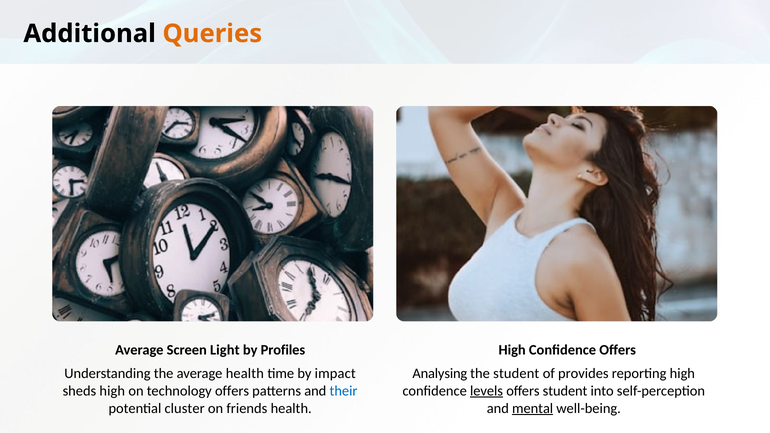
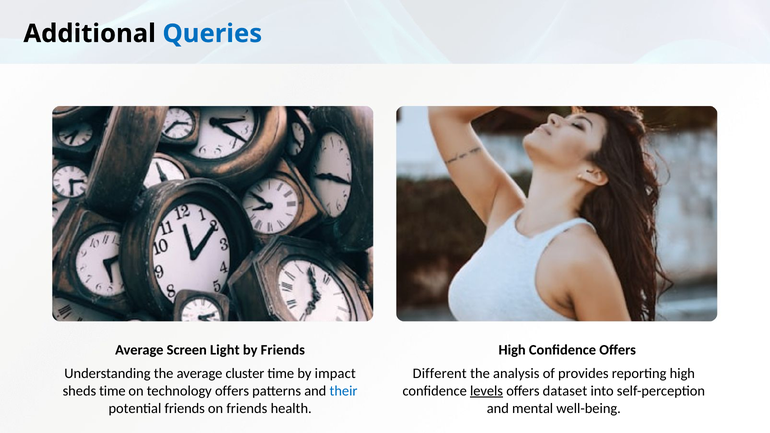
Queries colour: orange -> blue (212, 34)
by Profiles: Profiles -> Friends (283, 350)
average health: health -> cluster (245, 374)
Analysing: Analysing -> Different (440, 374)
the student: student -> analysis (516, 374)
sheds high: high -> time (112, 391)
offers student: student -> dataset (565, 391)
potential cluster: cluster -> friends (185, 408)
mental underline: present -> none (533, 408)
